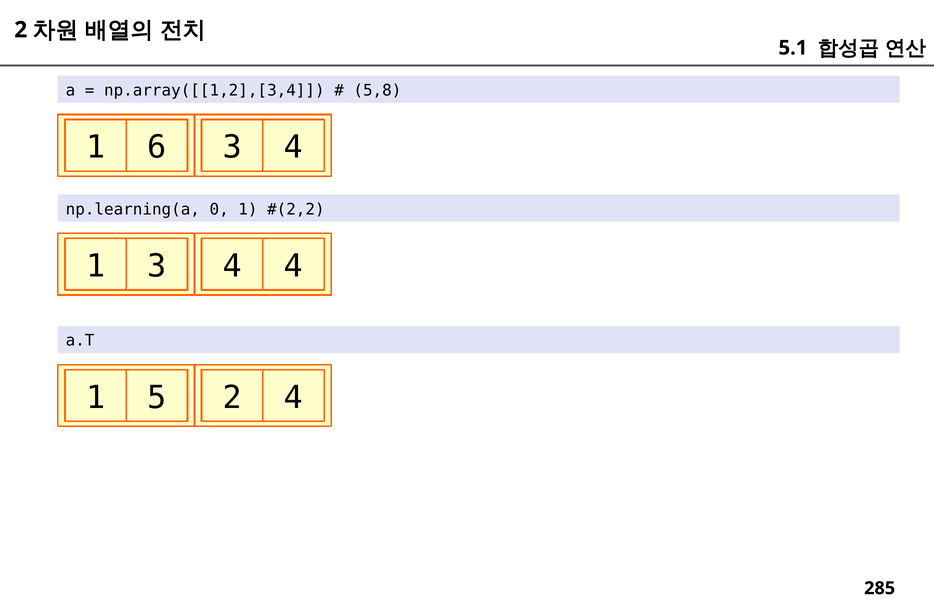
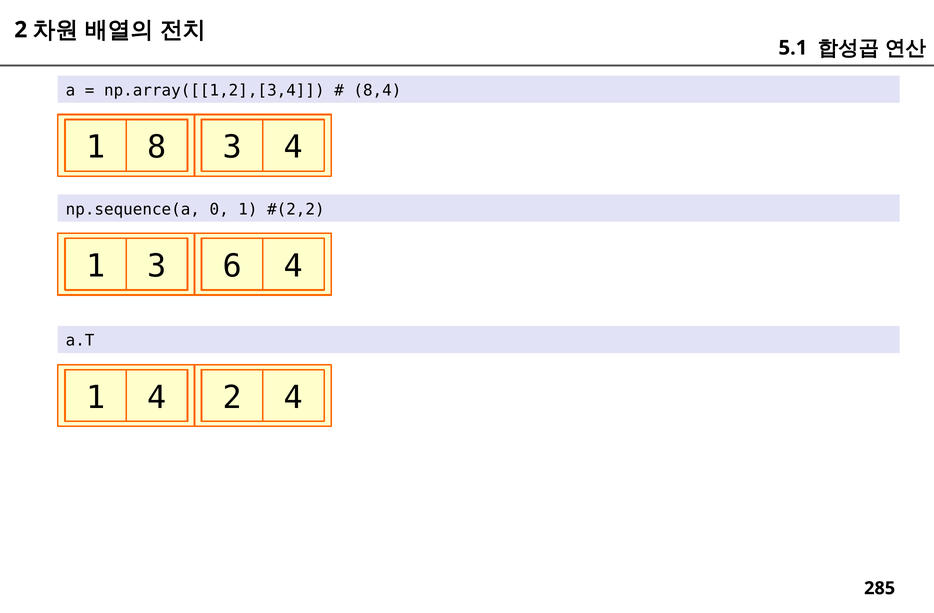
5,8: 5,8 -> 8,4 (377, 90)
6: 6 -> 8 (157, 148)
np.learning(a: np.learning(a -> np.sequence(a (133, 209)
1 3 4: 4 -> 6 (232, 267)
1 5: 5 -> 4 (157, 398)
